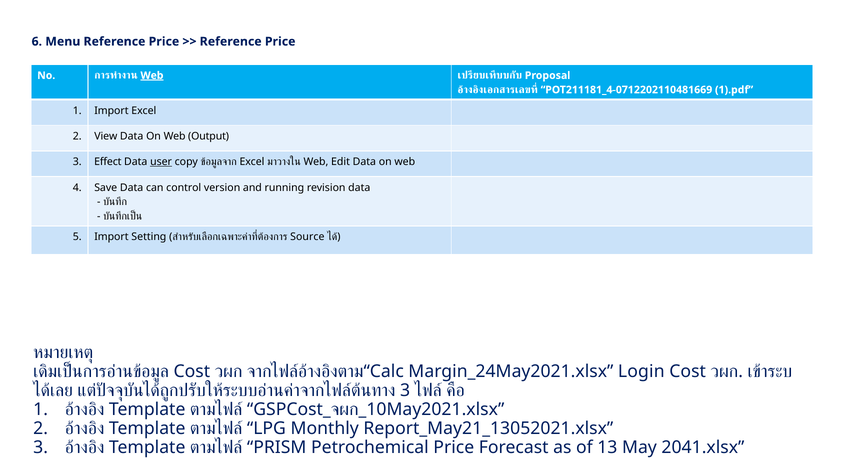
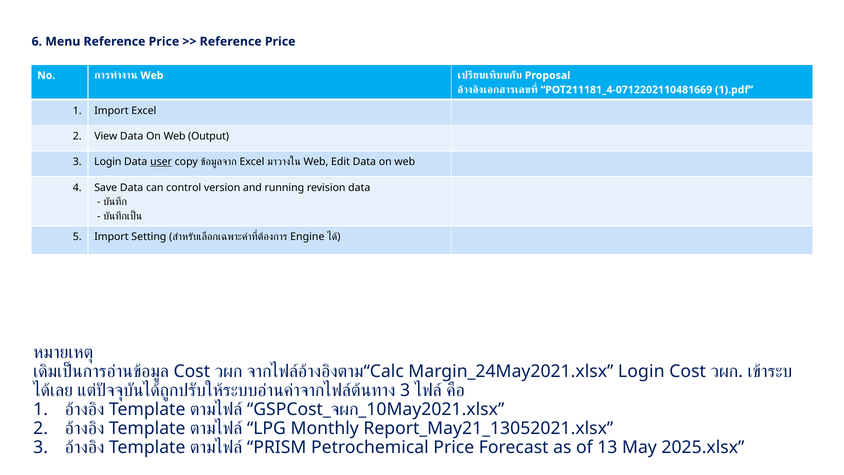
Web underline: present -> none (152, 75)
3 Effect: Effect -> Login (108, 162)
Source: Source -> Engine (307, 237)
2041.xlsx: 2041.xlsx -> 2025.xlsx (703, 447)
